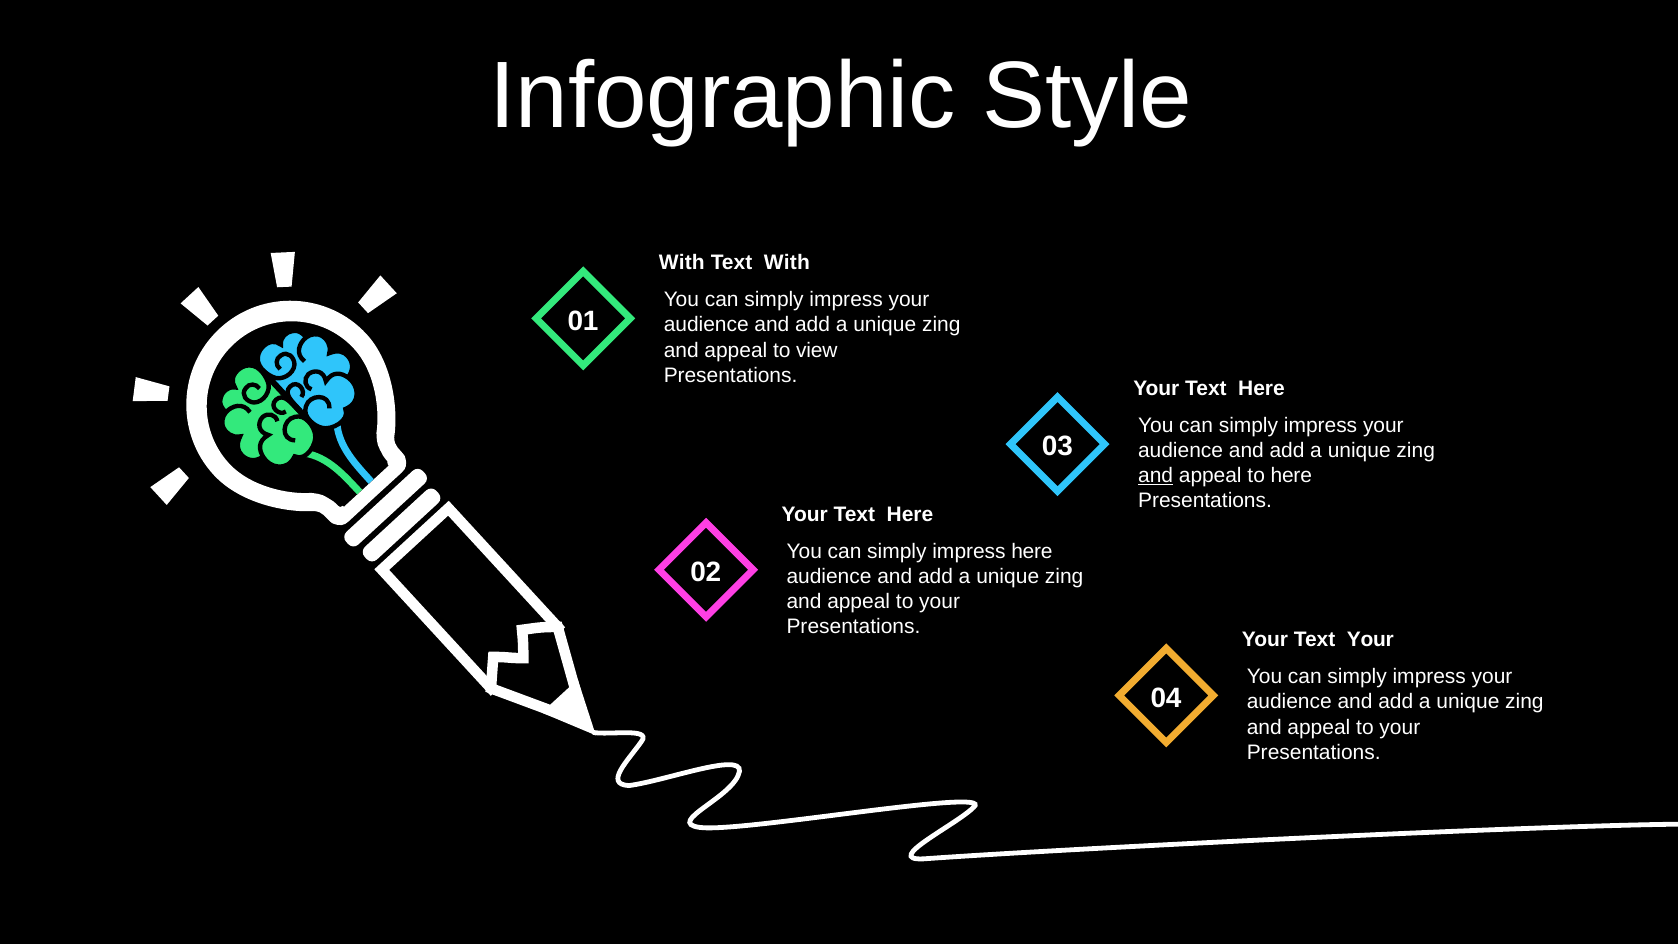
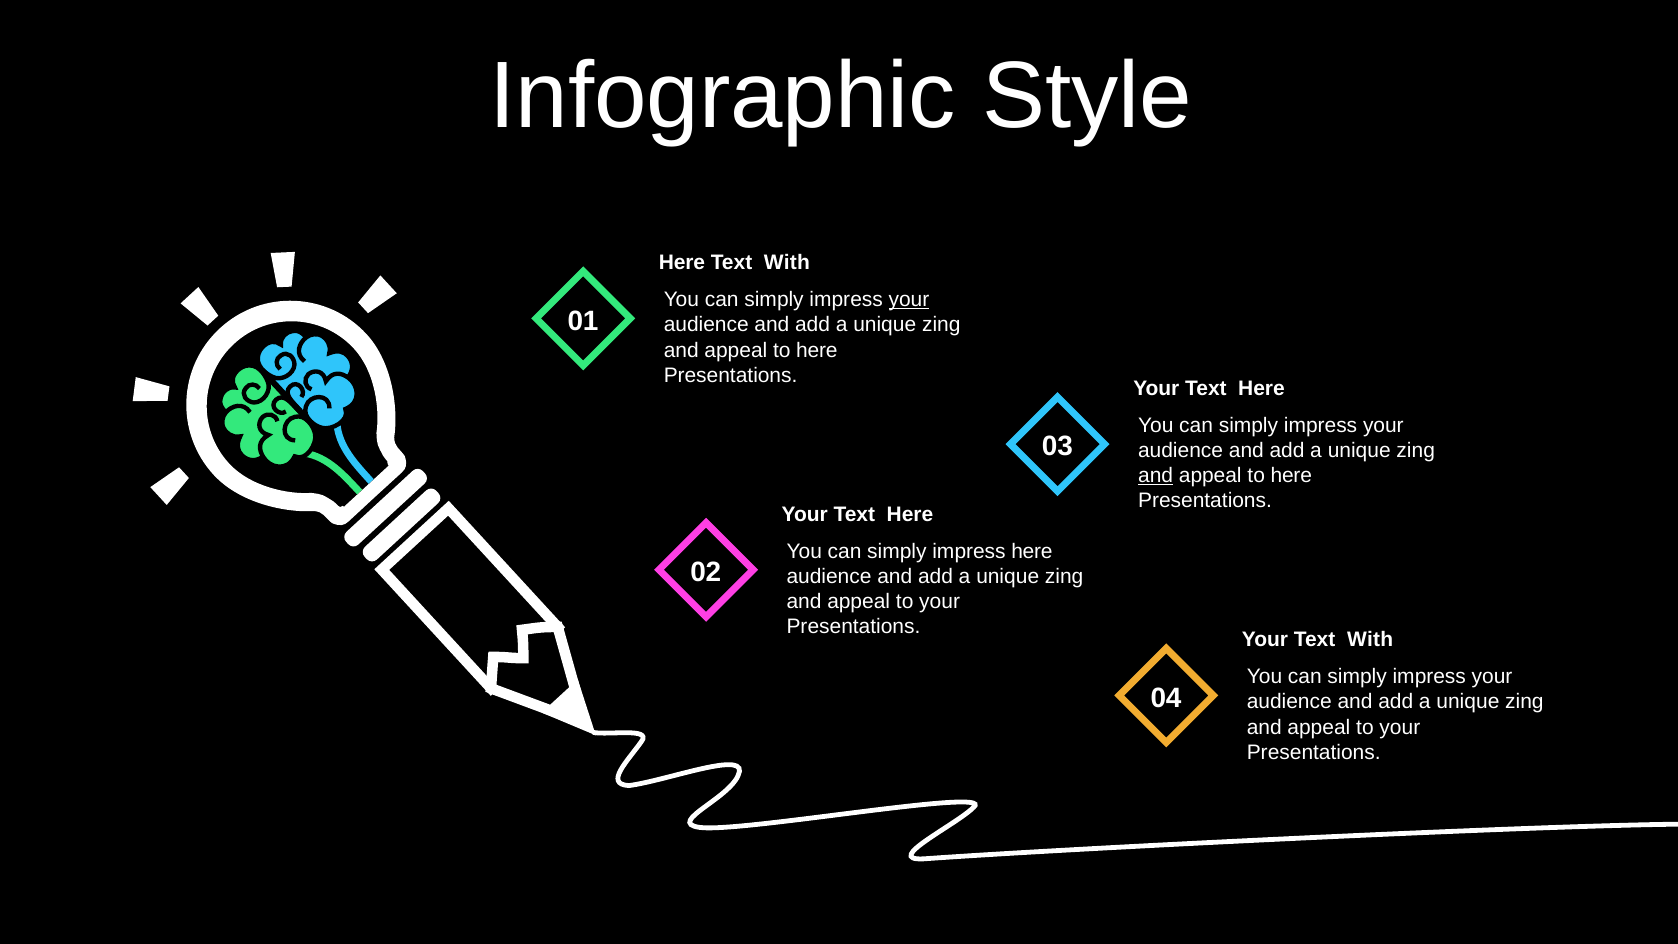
With: With -> Here (682, 263)
your underline: none -> present (909, 300)
view: view -> here (817, 350)
Your Text Your: Your -> With (1370, 640)
